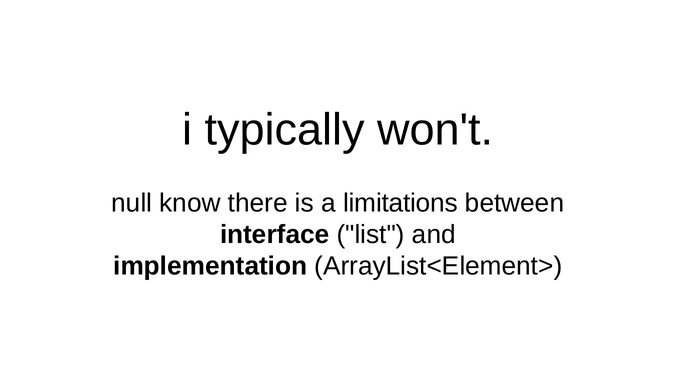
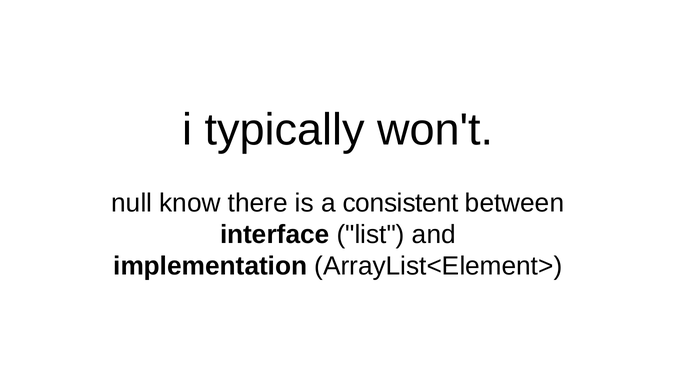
limitations: limitations -> consistent (400, 203)
